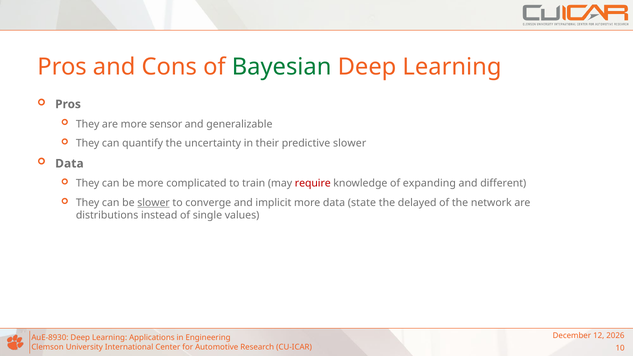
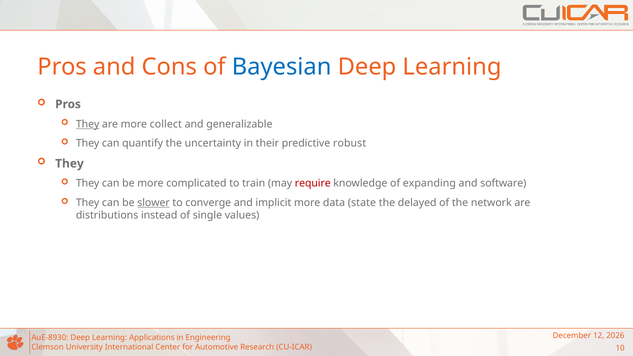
Bayesian colour: green -> blue (282, 67)
They underline: none -> present (88, 124)
sensor: sensor -> collect (166, 124)
predictive slower: slower -> robust (350, 143)
Data: Data -> They (69, 164)
different: different -> software (503, 184)
